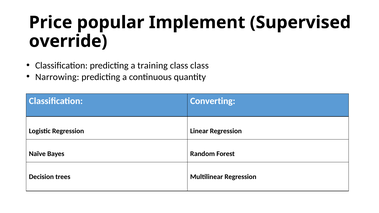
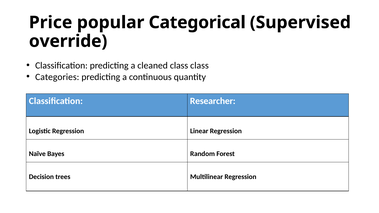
Implement: Implement -> Categorical (197, 22)
training: training -> cleaned (153, 66)
Narrowing: Narrowing -> Categories (57, 77)
Converting: Converting -> Researcher (213, 101)
